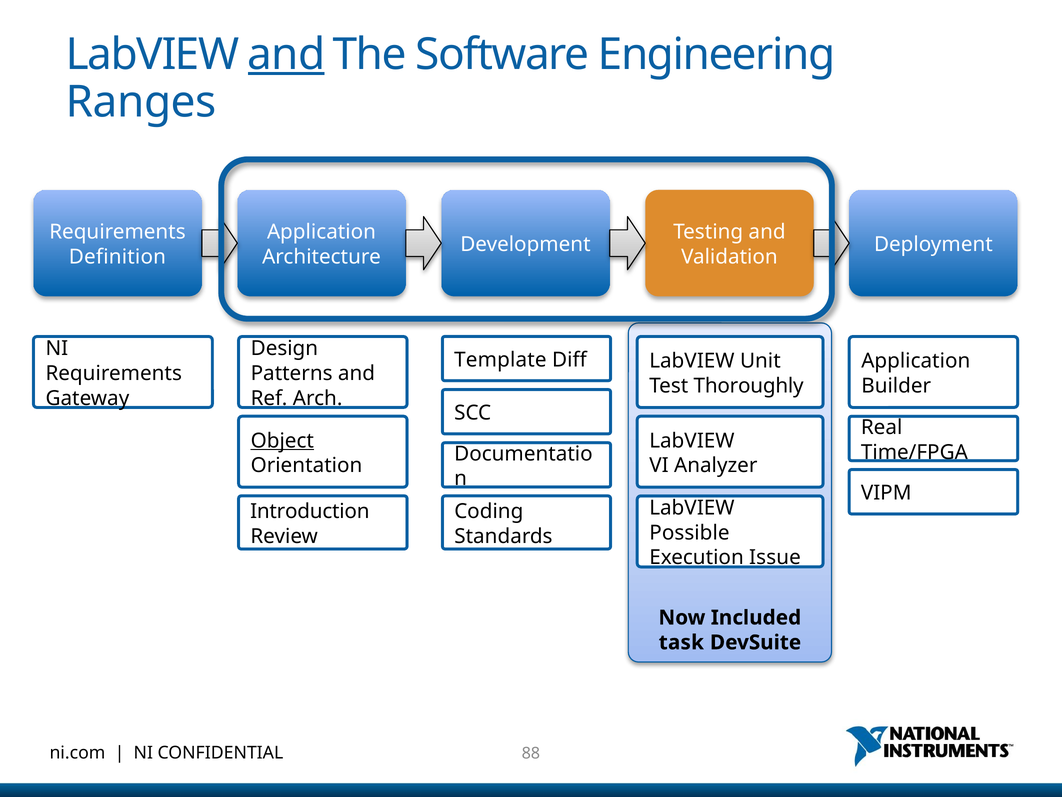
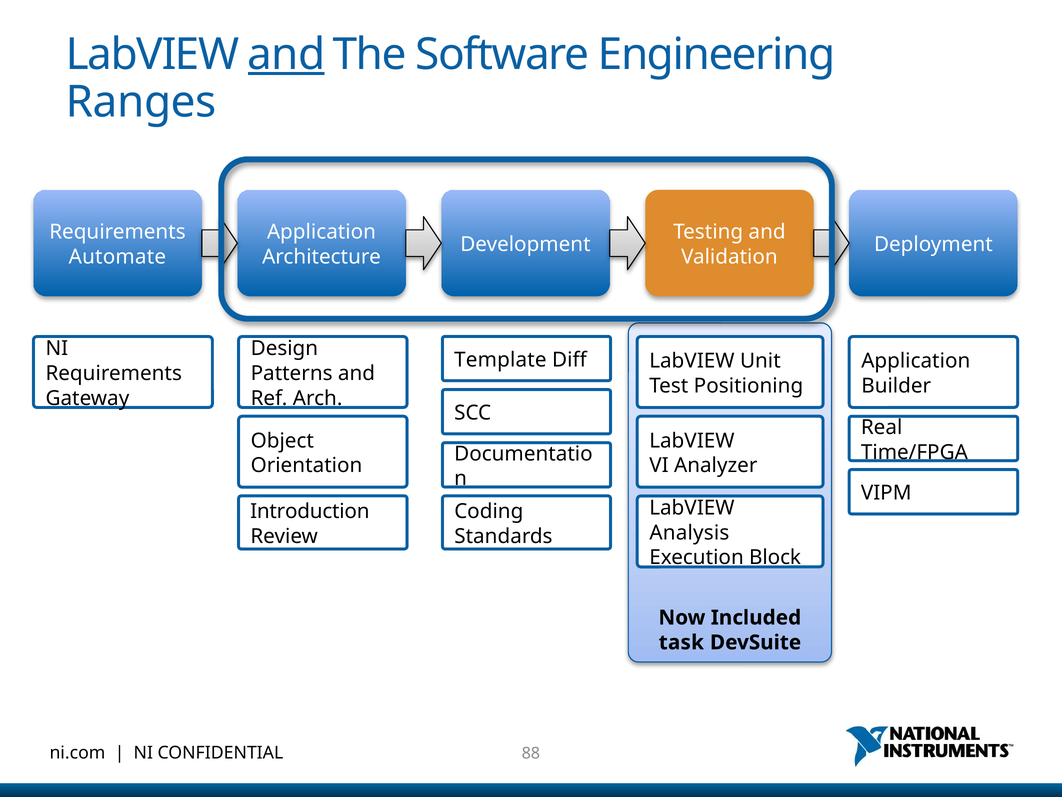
Definition: Definition -> Automate (117, 257)
Thoroughly: Thoroughly -> Positioning (748, 386)
Object underline: present -> none (282, 440)
Possible: Possible -> Analysis (689, 532)
Issue: Issue -> Block (775, 557)
